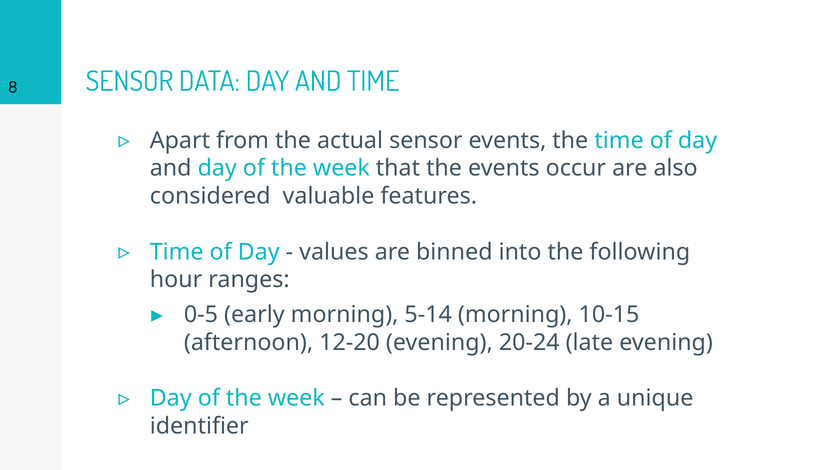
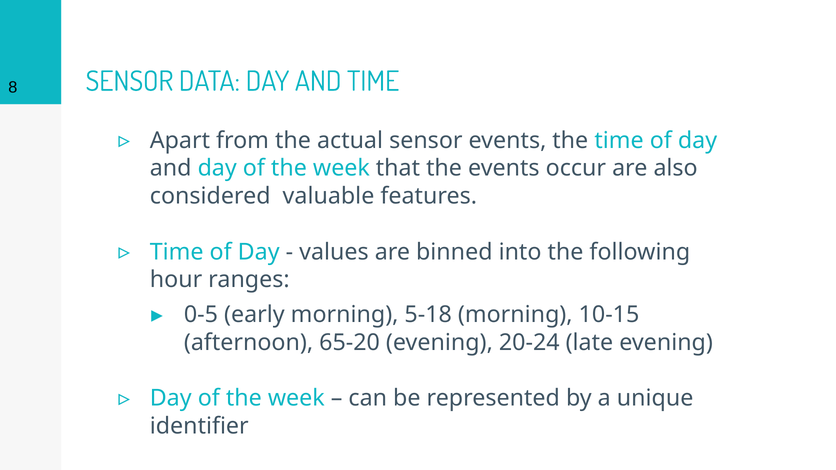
5-14: 5-14 -> 5-18 (428, 315)
12-20: 12-20 -> 65-20 (350, 343)
